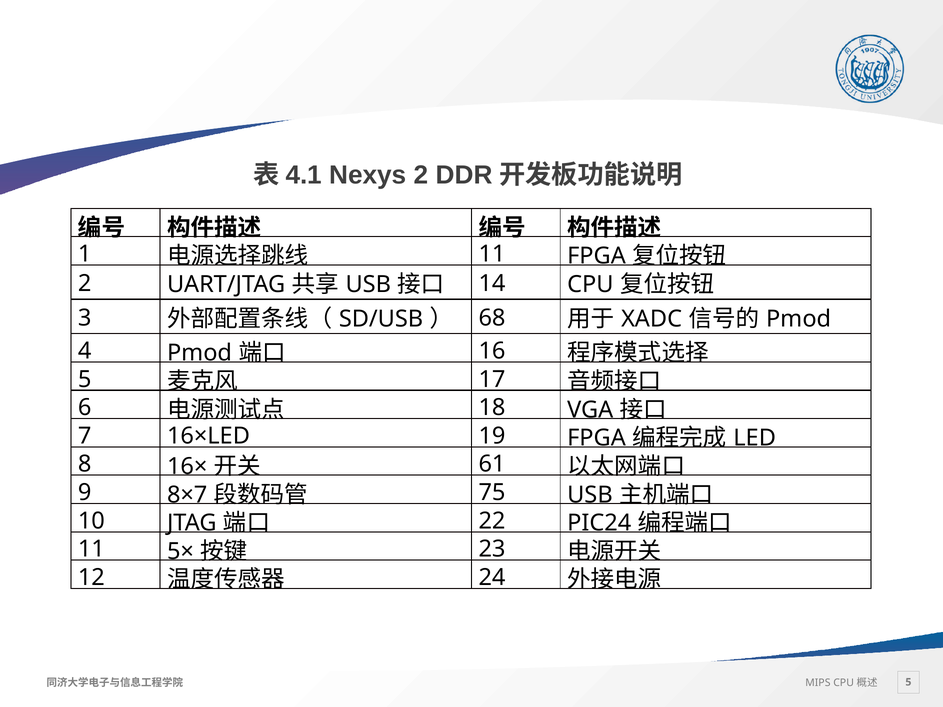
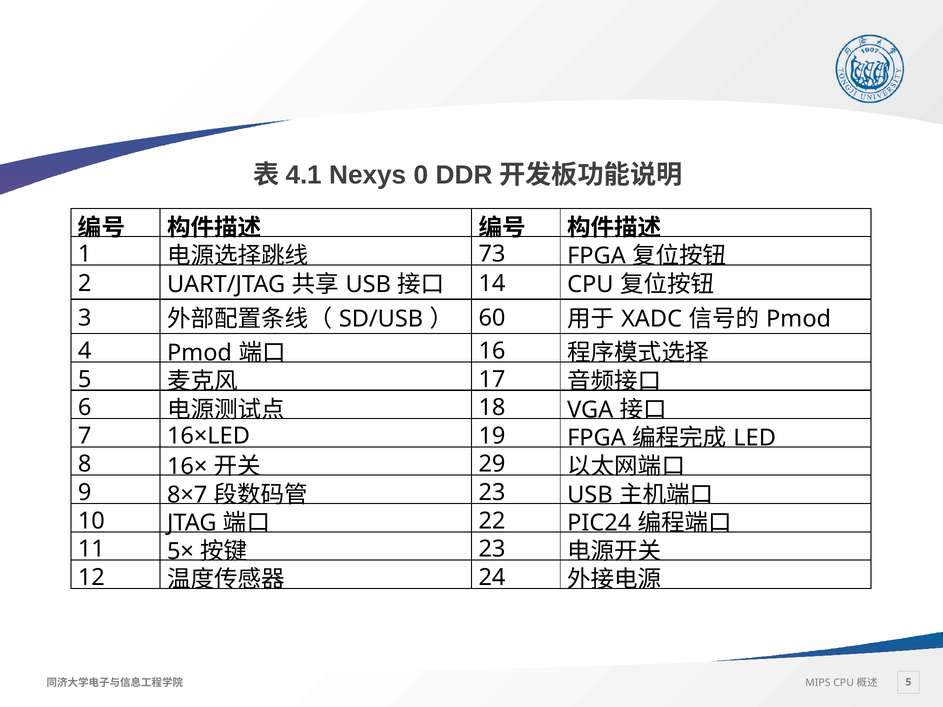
Nexys 2: 2 -> 0 (421, 175)
11: 11 -> 73 (492, 254)
68: 68 -> 60 (492, 318)
61: 61 -> 29 (492, 464)
75: 75 -> 23 (492, 493)
